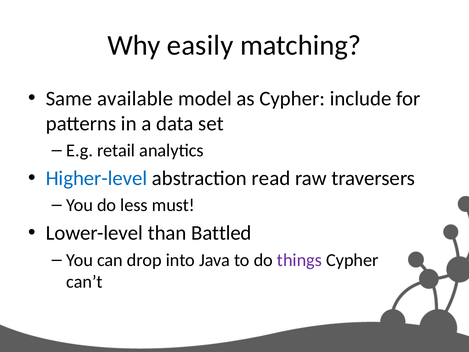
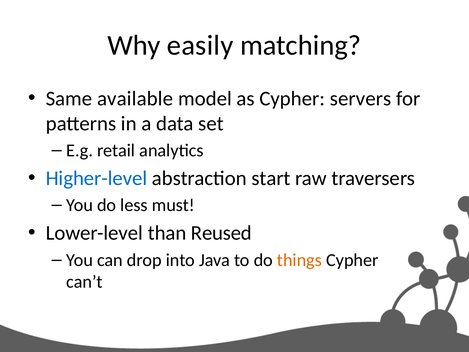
include: include -> servers (361, 98)
read: read -> start (271, 178)
Battled: Battled -> Reused (221, 233)
things colour: purple -> orange (299, 260)
